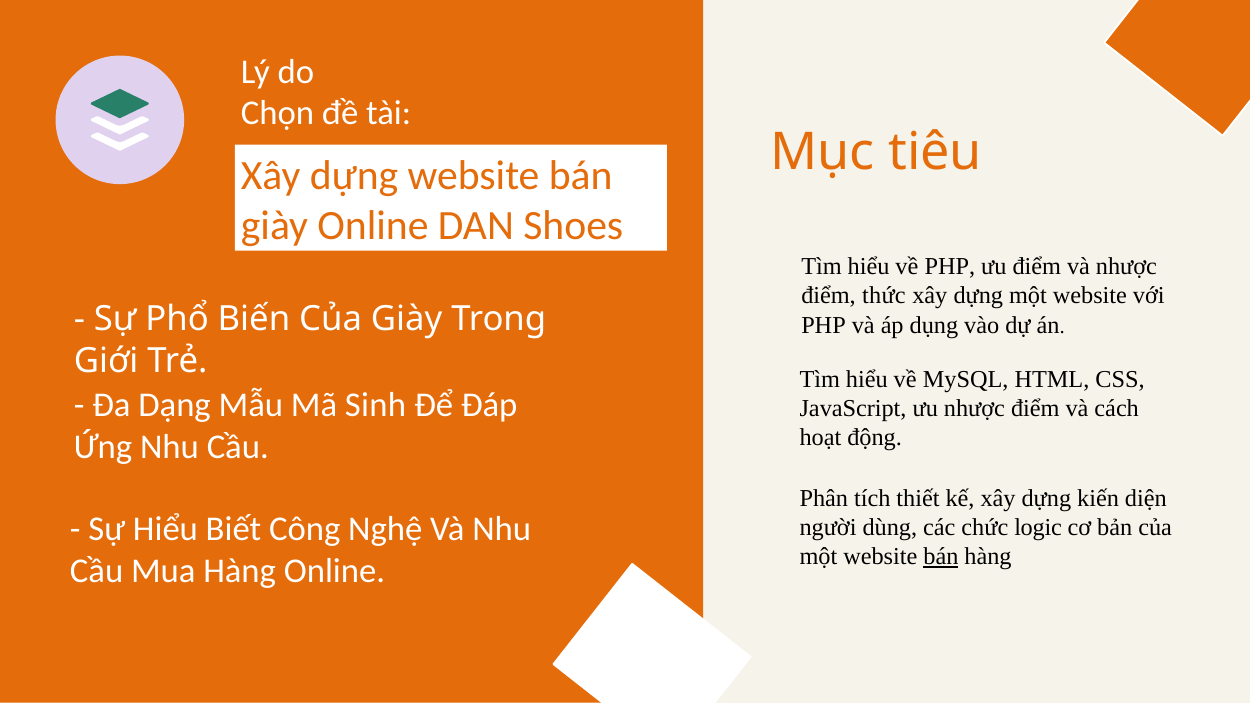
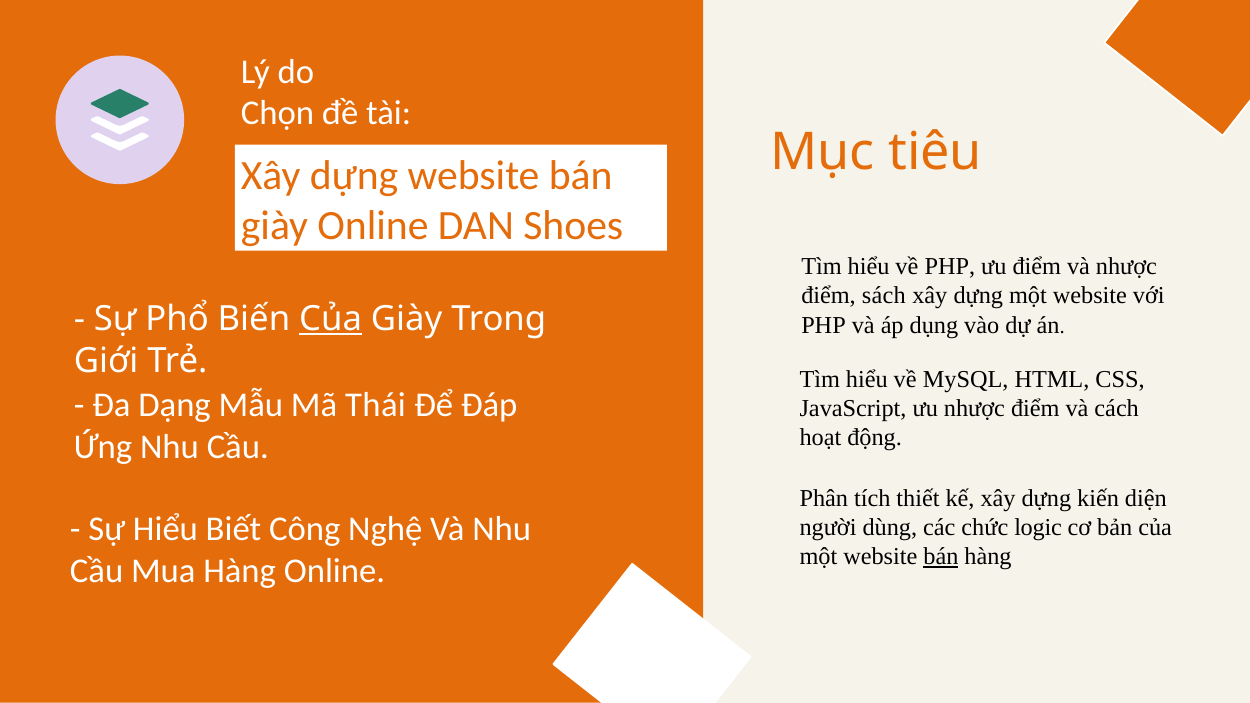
thức: thức -> sách (884, 296)
Của underline: none -> present (331, 320)
Sinh: Sinh -> Thái (376, 405)
